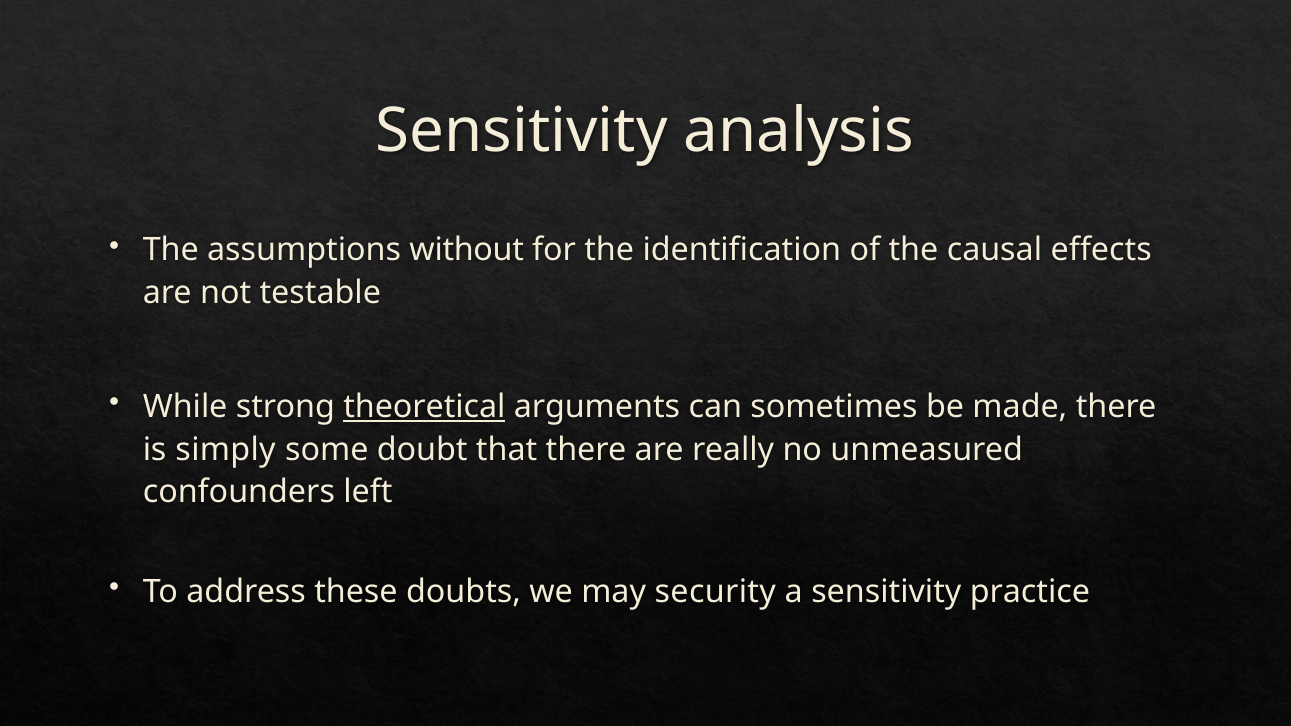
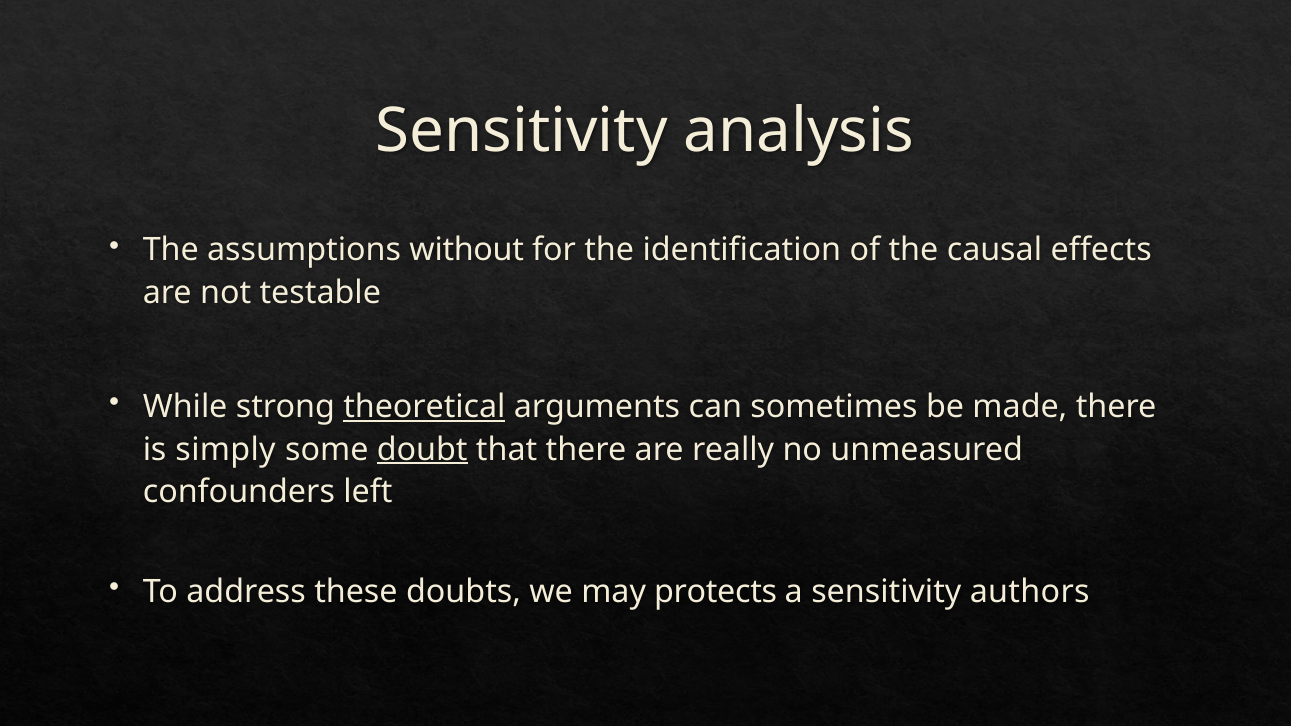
doubt underline: none -> present (422, 450)
security: security -> protects (716, 592)
practice: practice -> authors (1030, 592)
